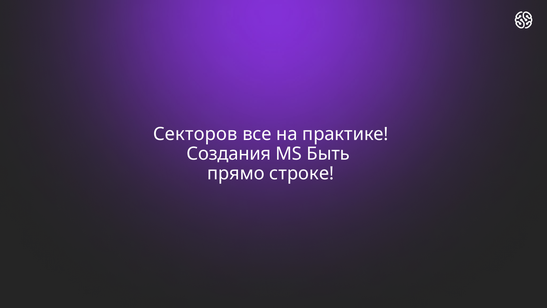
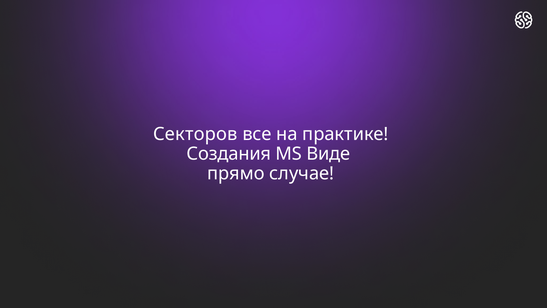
Быть: Быть -> Виде (328, 154)
строке: строке -> случае (302, 173)
